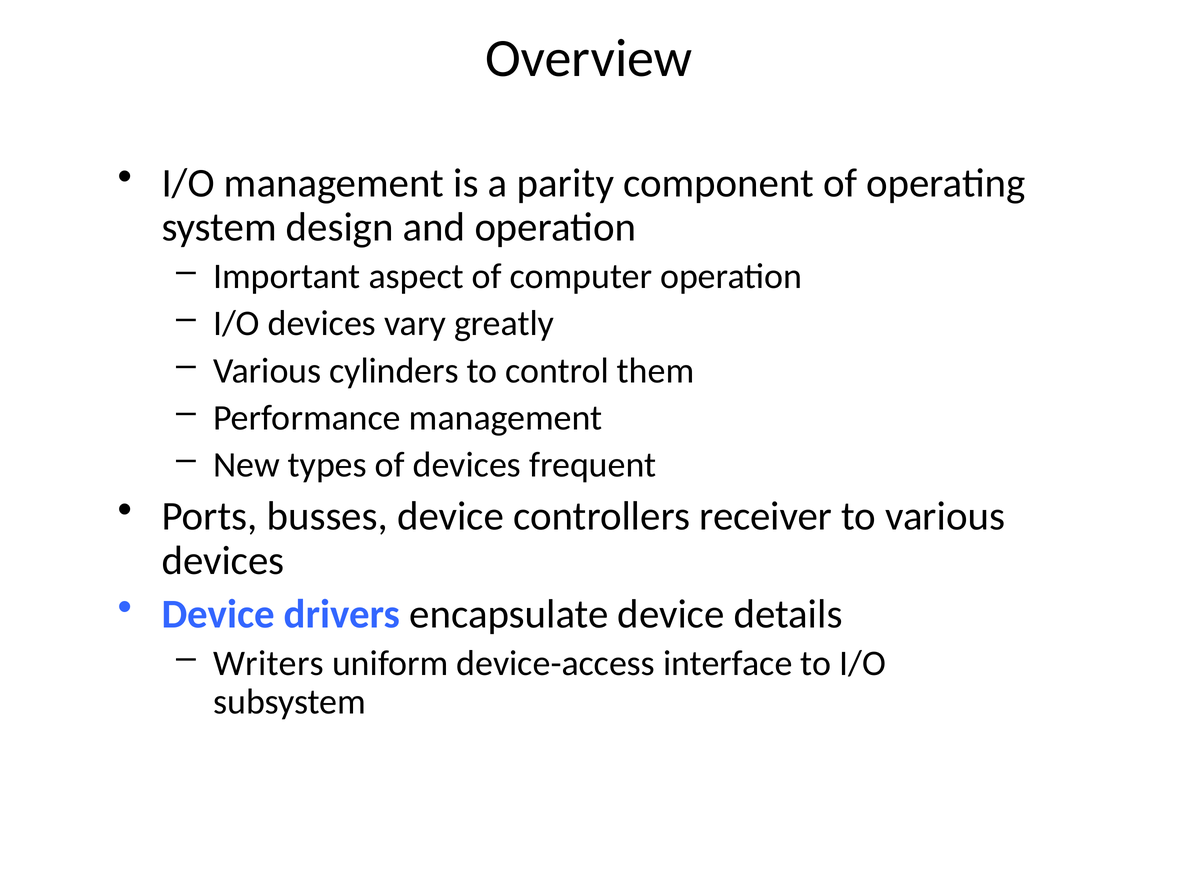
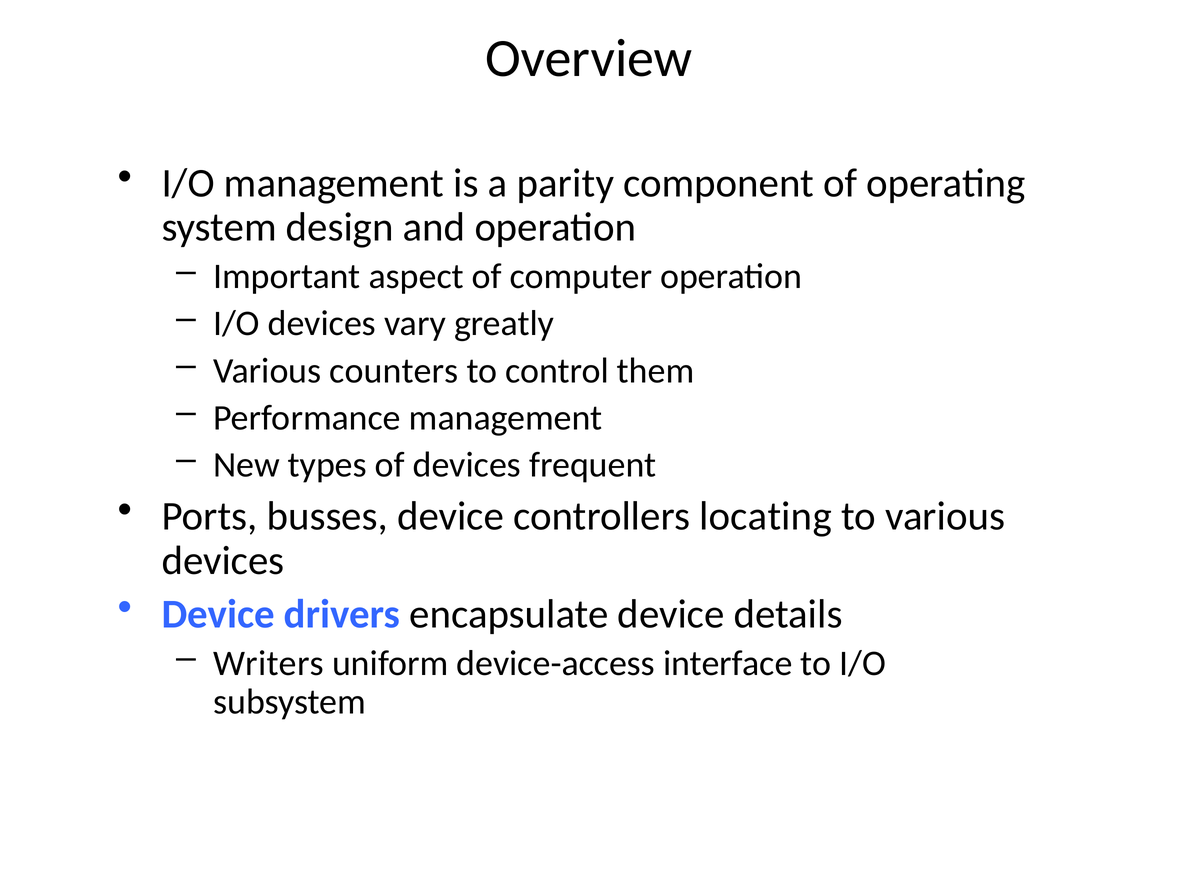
cylinders: cylinders -> counters (394, 371)
receiver: receiver -> locating (766, 517)
